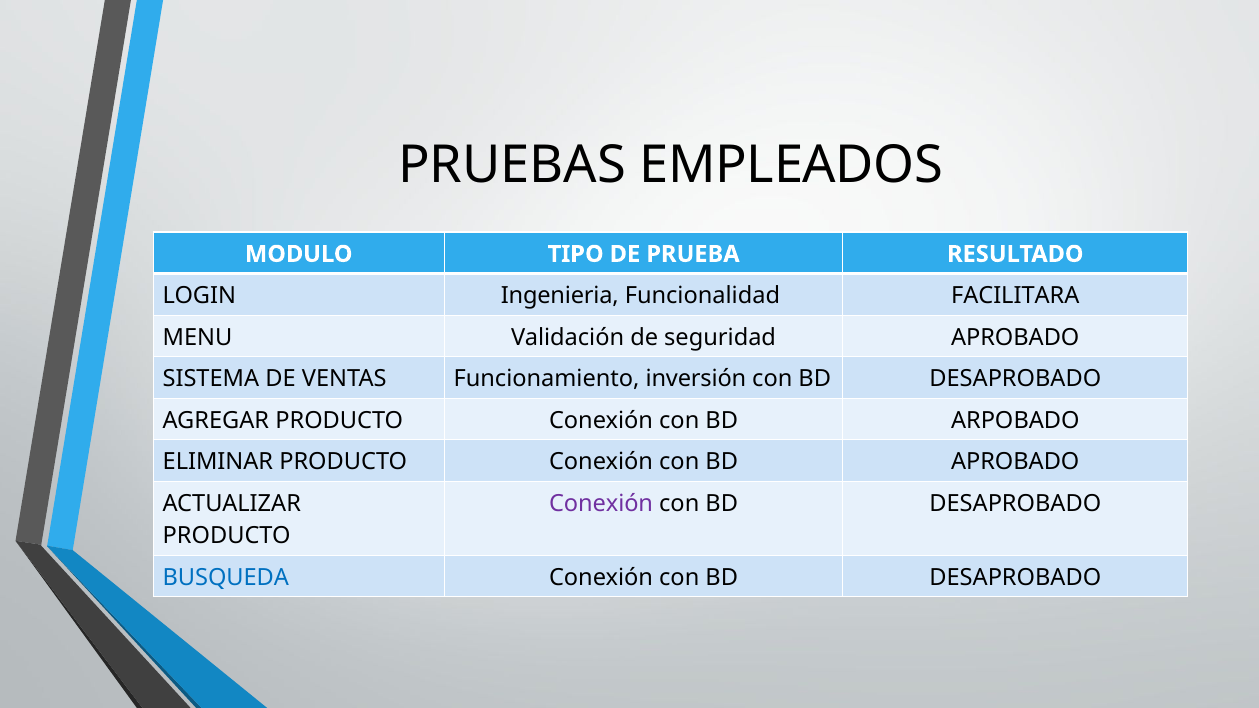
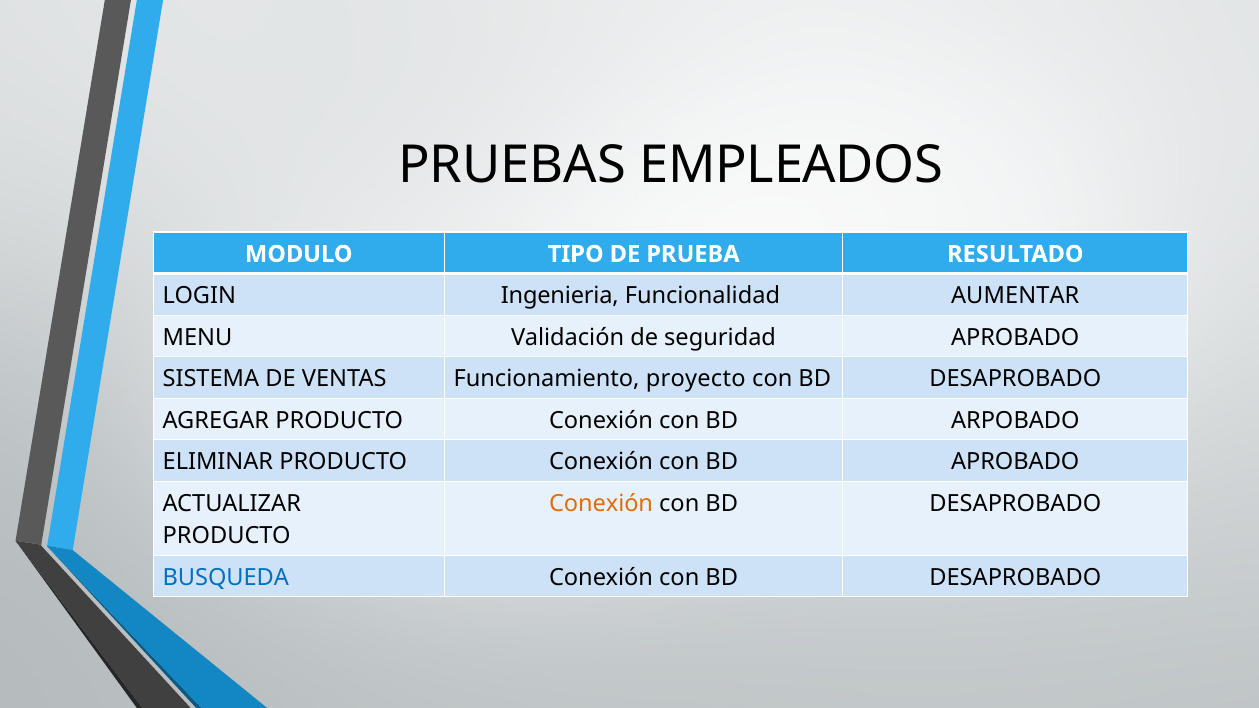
FACILITARA: FACILITARA -> AUMENTAR (1015, 296)
inversión: inversión -> proyecto (696, 379)
Conexión colour: purple -> orange (601, 504)
